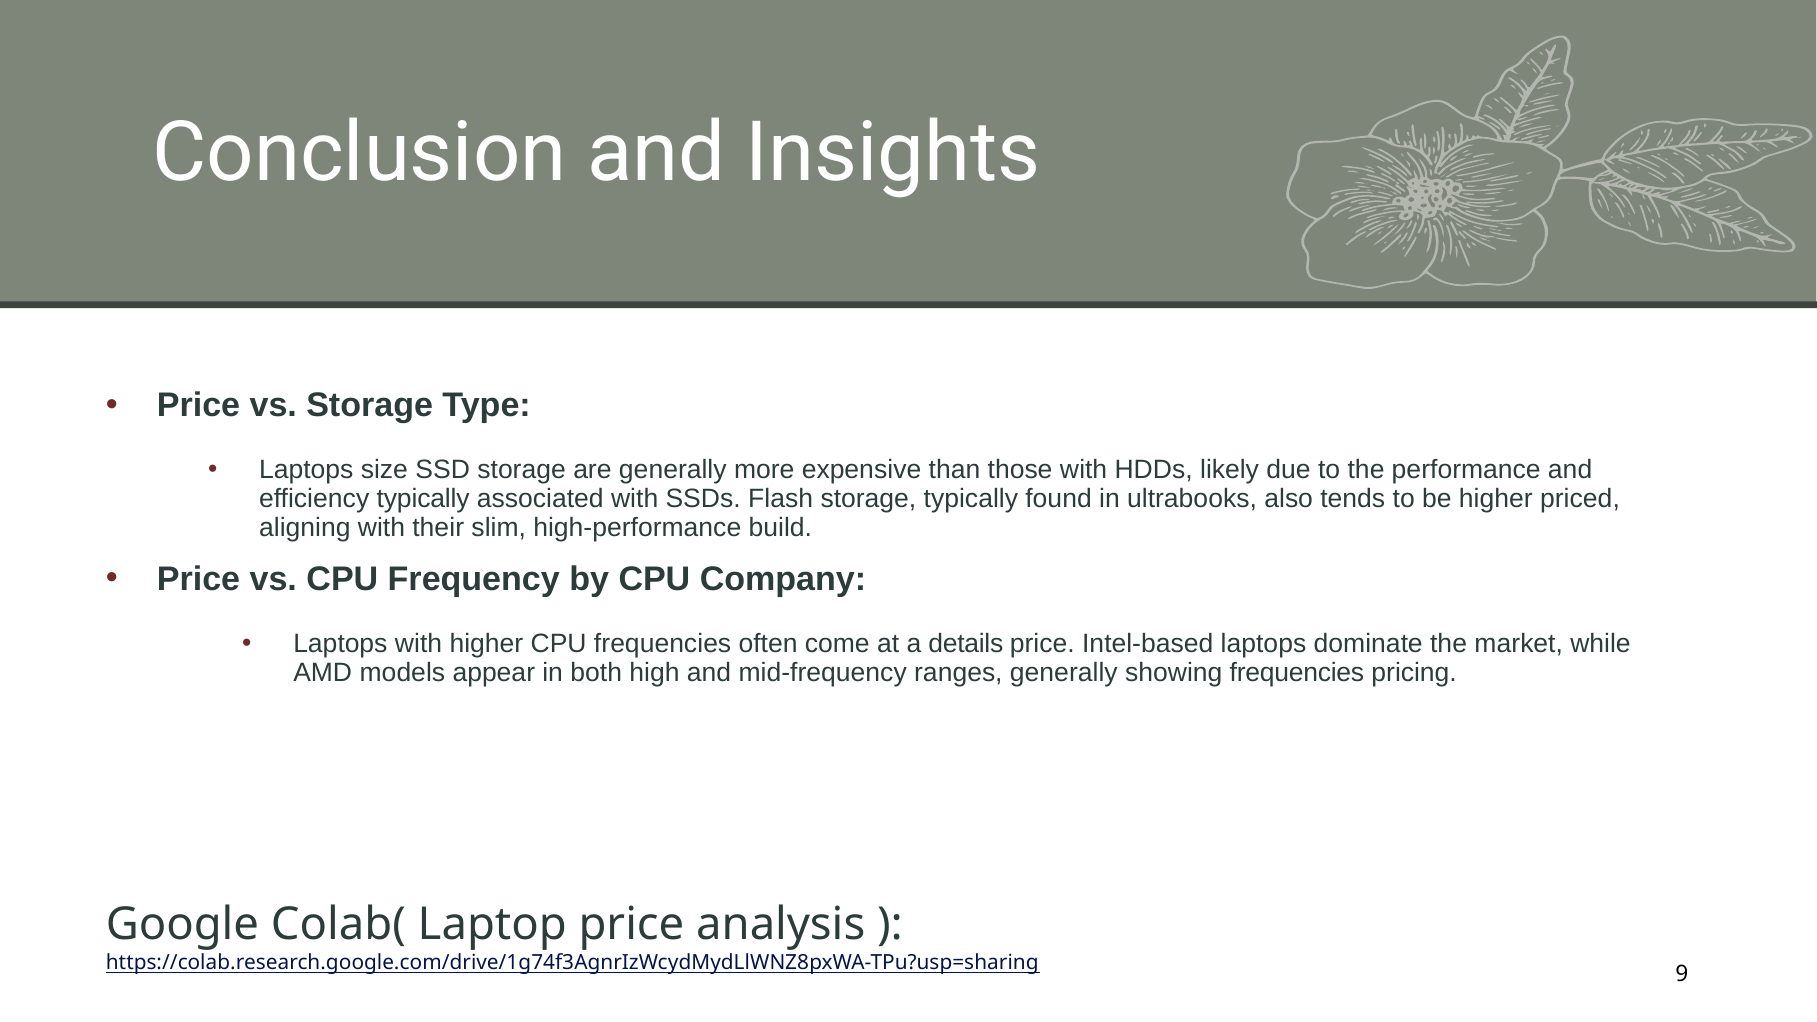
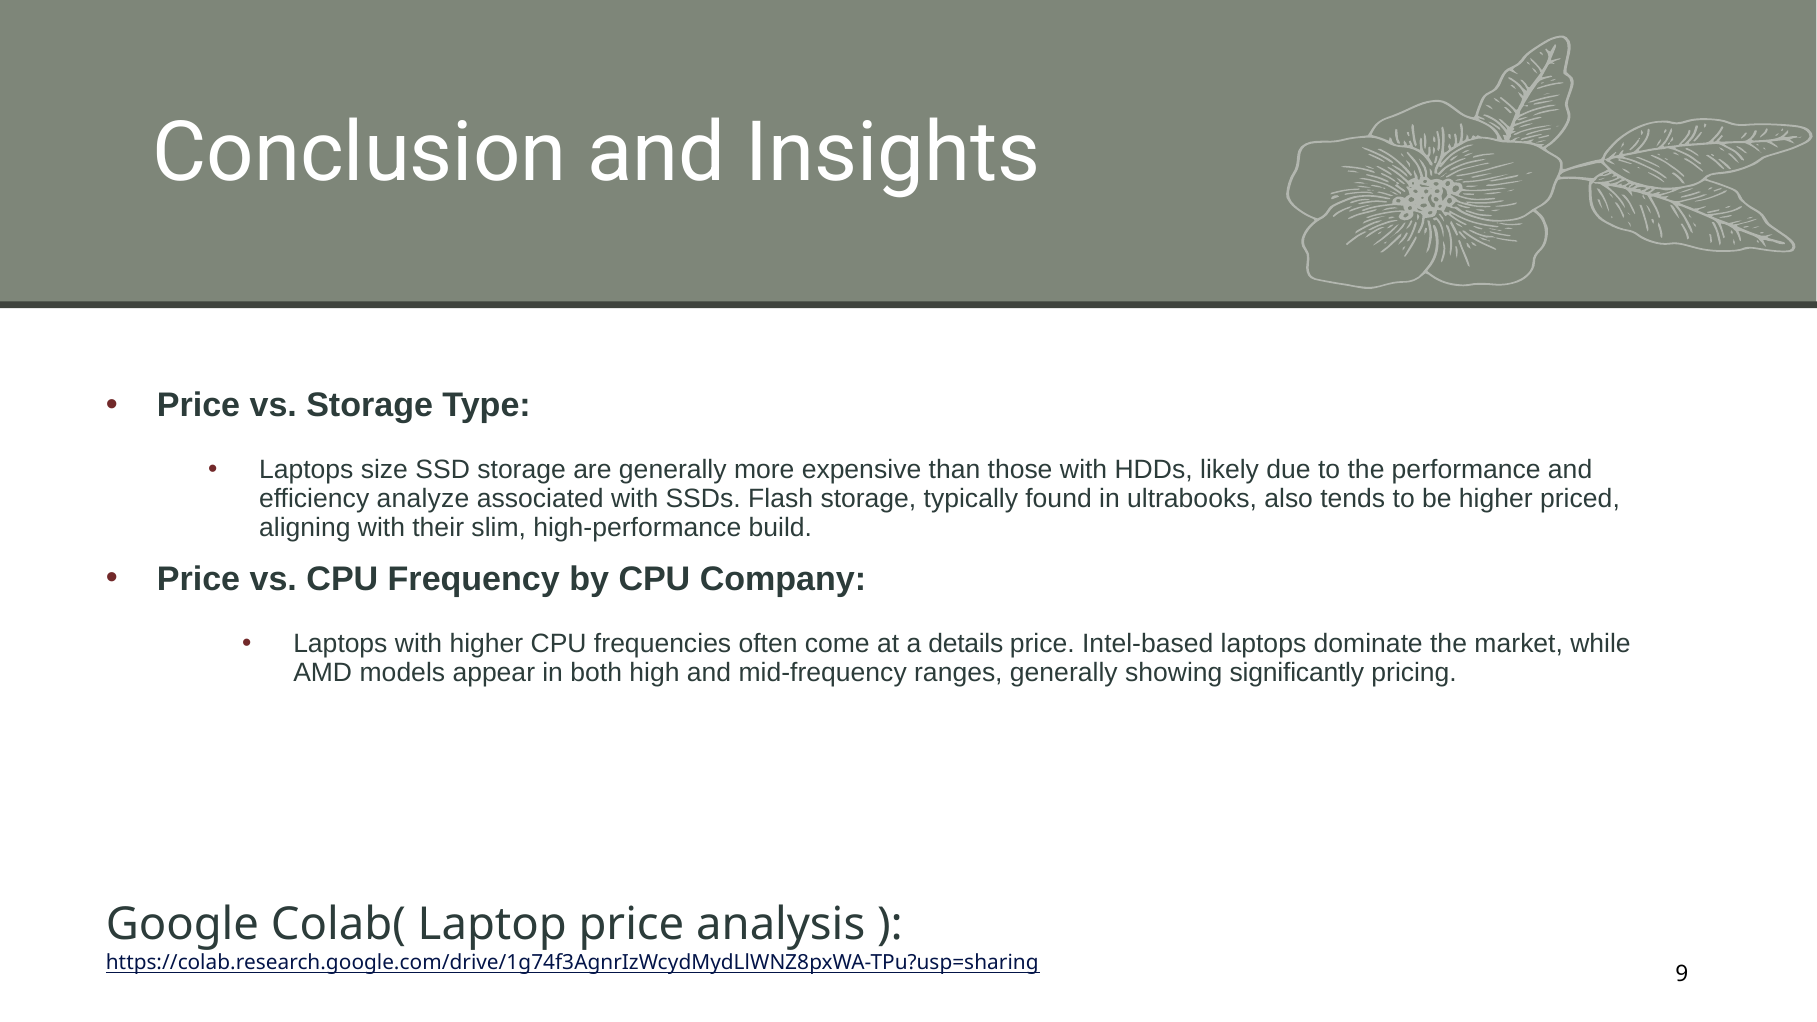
efficiency typically: typically -> analyze (423, 499)
showing frequencies: frequencies -> significantly (1297, 673)
